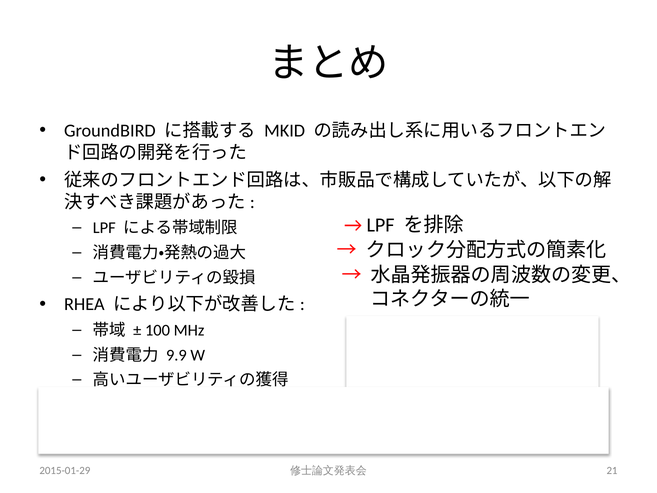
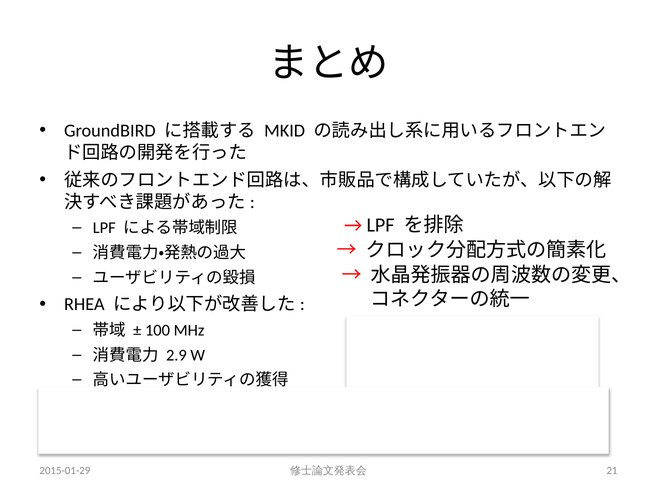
9.9: 9.9 -> 2.9 (176, 355)
